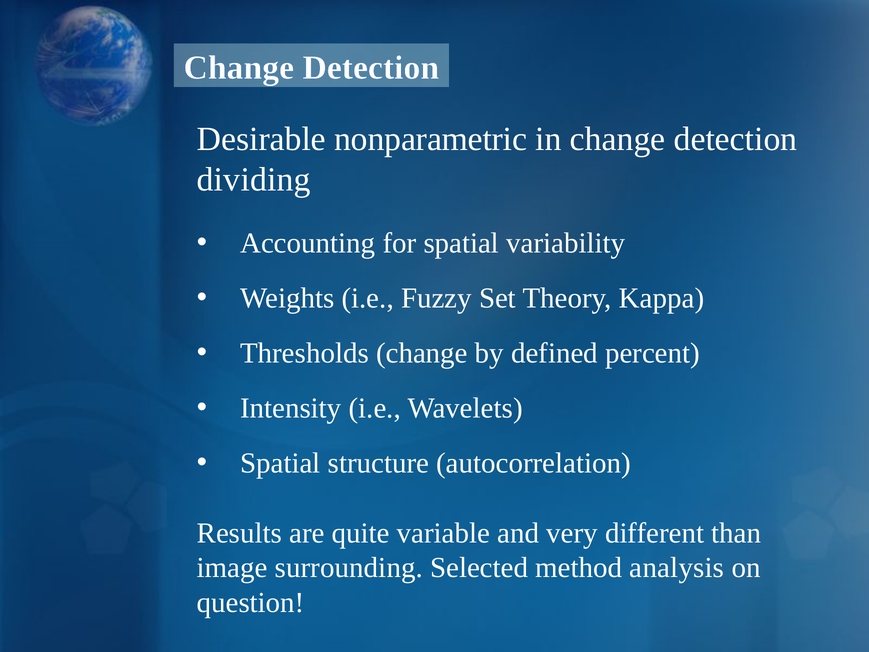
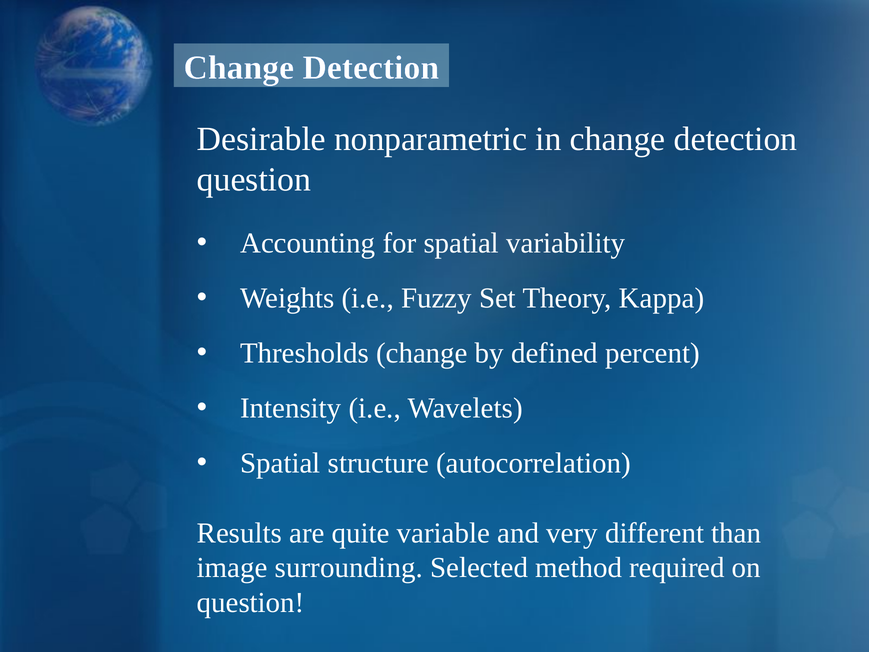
dividing: dividing -> question (254, 180)
analysis: analysis -> required (677, 568)
